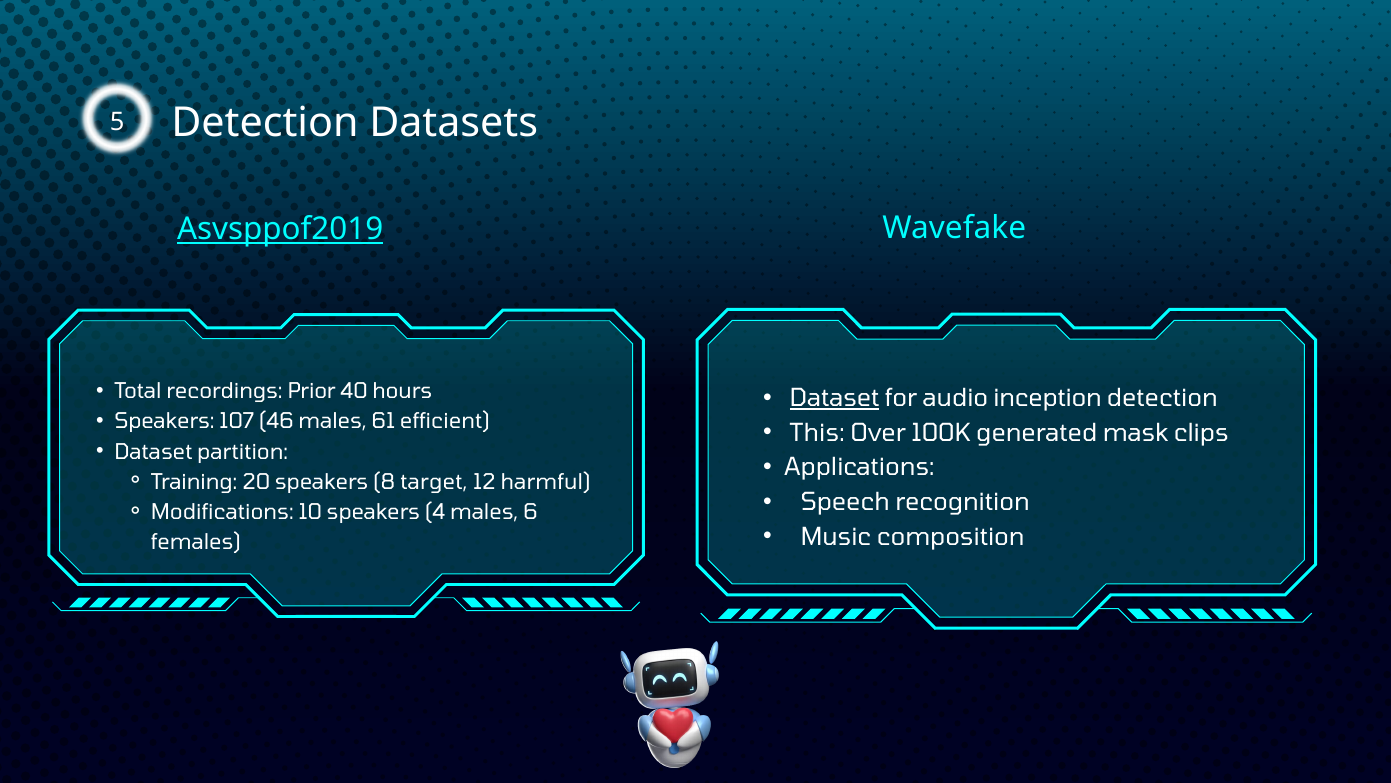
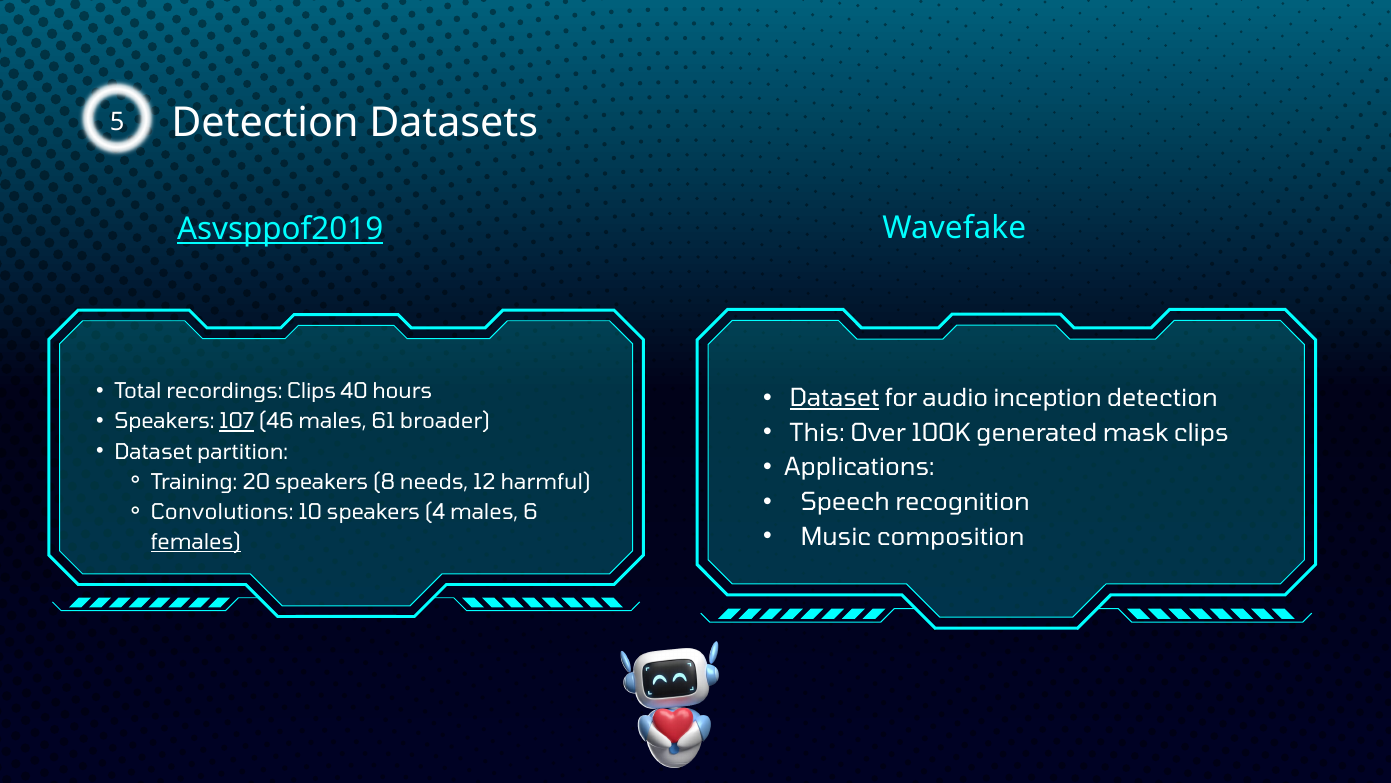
recordings Prior: Prior -> Clips (312, 391)
107 underline: none -> present (237, 422)
efficient: efficient -> broader (445, 422)
target: target -> needs (434, 482)
Modifications: Modifications -> Convolutions (222, 512)
females underline: none -> present (196, 542)
